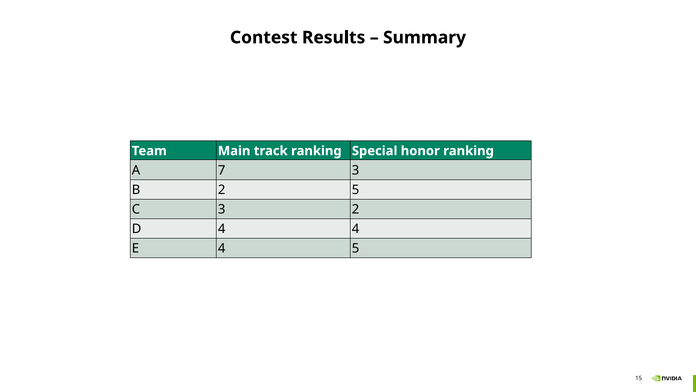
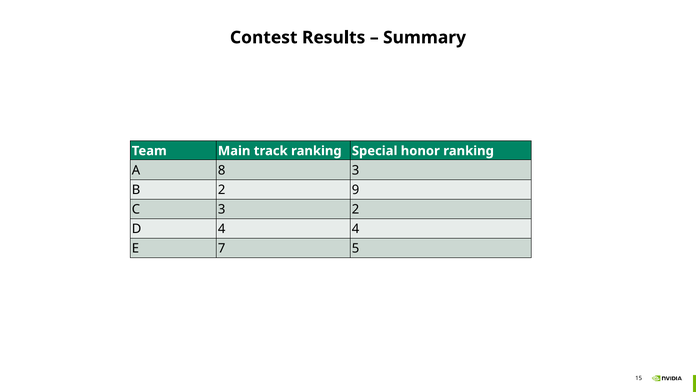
7: 7 -> 8 (222, 170)
2 5: 5 -> 9 (356, 190)
E 4: 4 -> 7 (222, 248)
